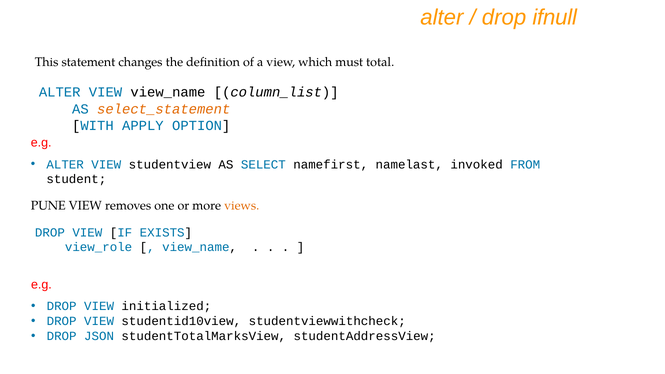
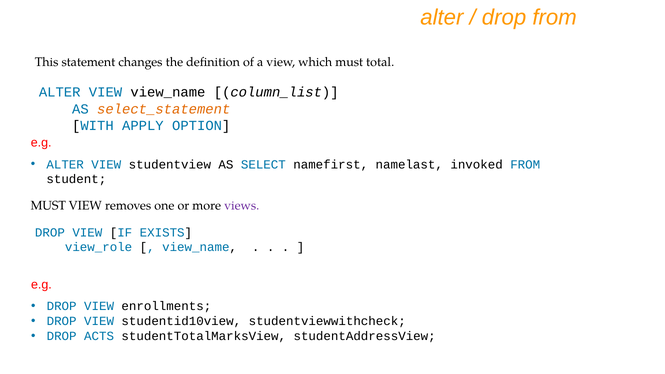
drop ifnull: ifnull -> from (555, 17)
PUNE: PUNE -> MUST (48, 206)
views colour: orange -> purple (242, 206)
initialized: initialized -> enrollments (166, 306)
JSON: JSON -> ACTS (99, 336)
